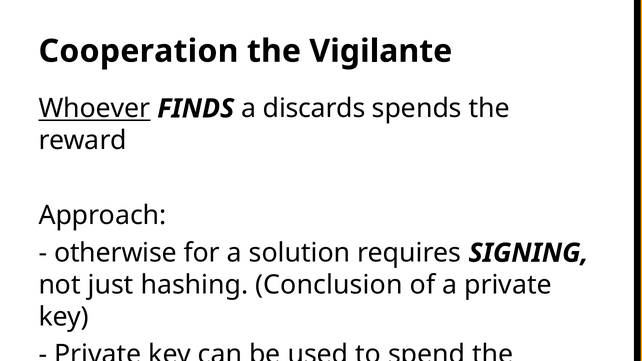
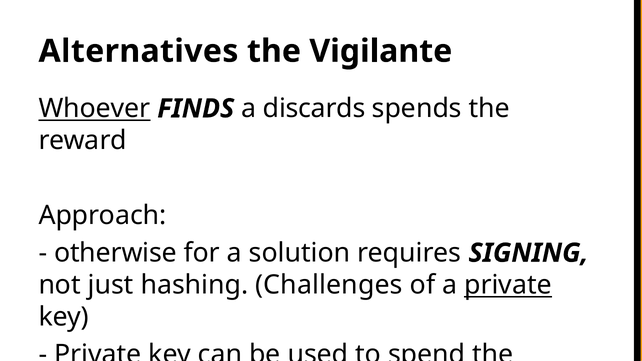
Cooperation: Cooperation -> Alternatives (138, 51)
Conclusion: Conclusion -> Challenges (329, 285)
private underline: none -> present (508, 285)
